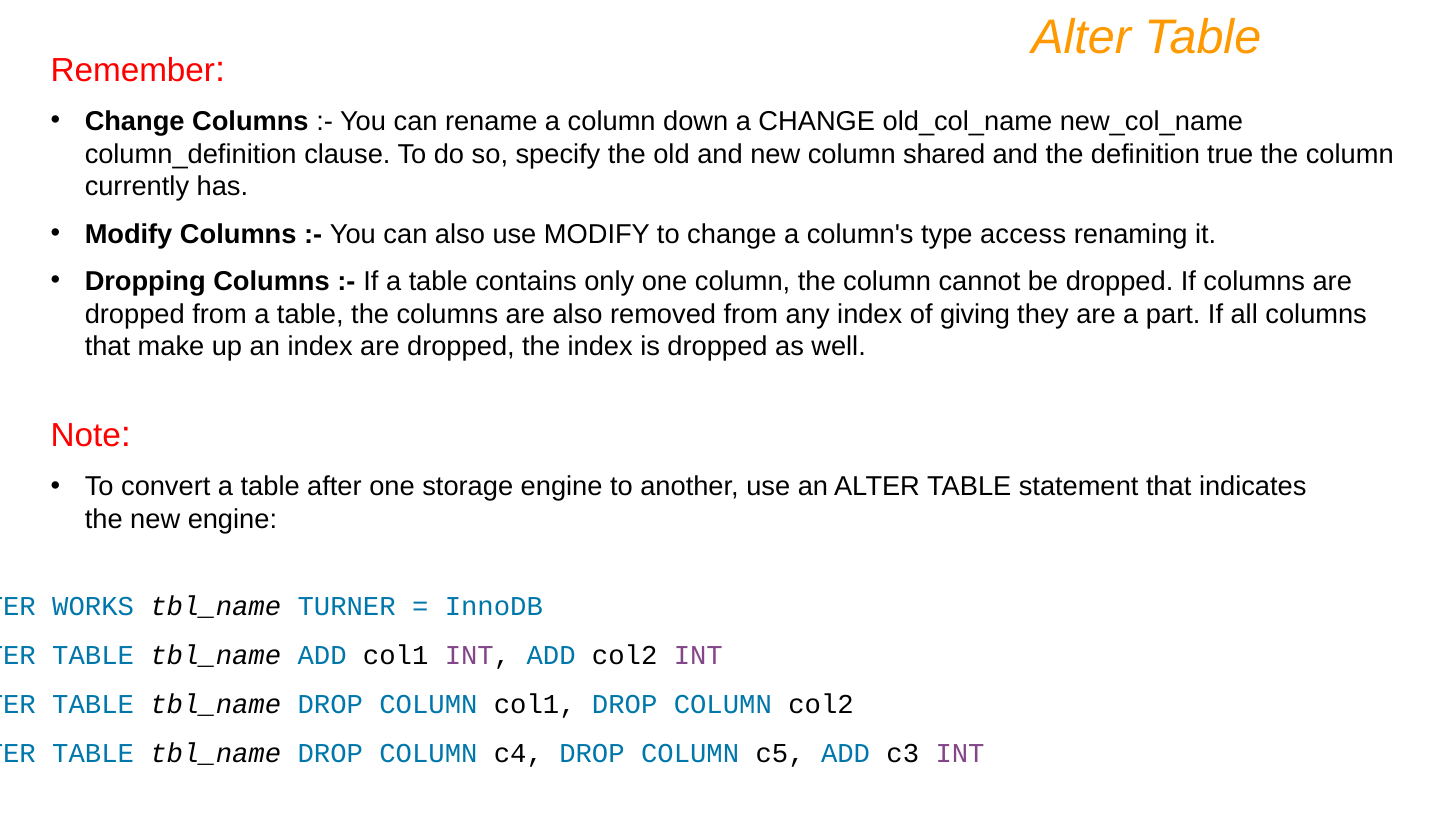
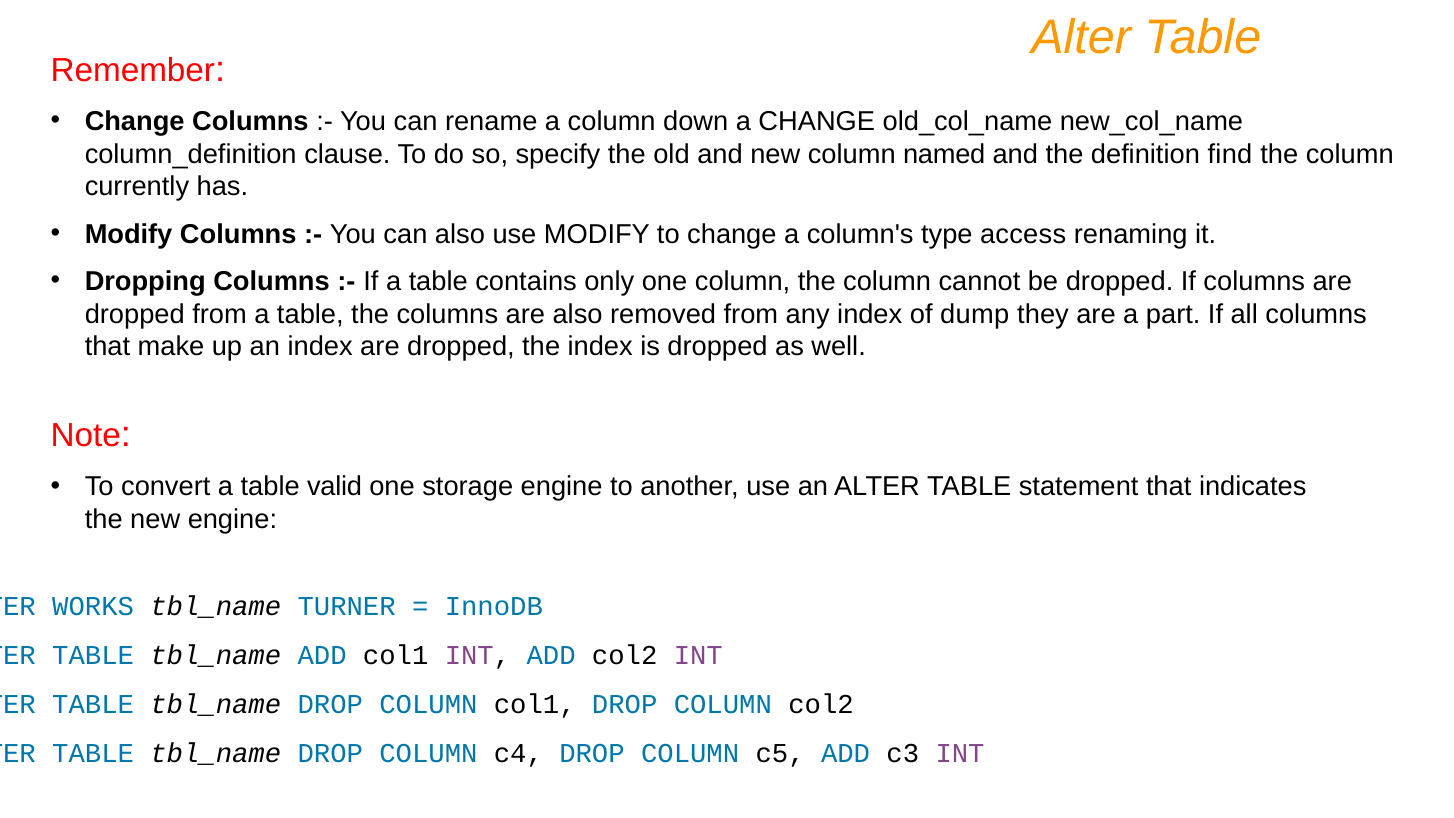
shared: shared -> named (944, 154)
true: true -> find (1230, 154)
giving: giving -> dump (975, 314)
after: after -> valid (335, 487)
